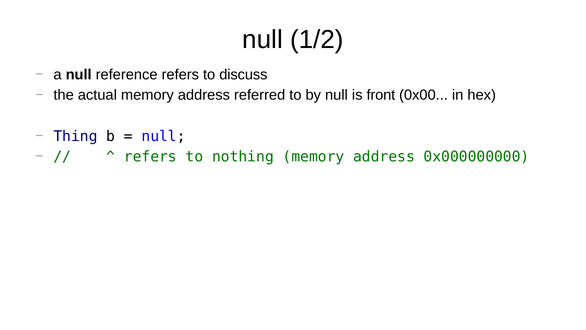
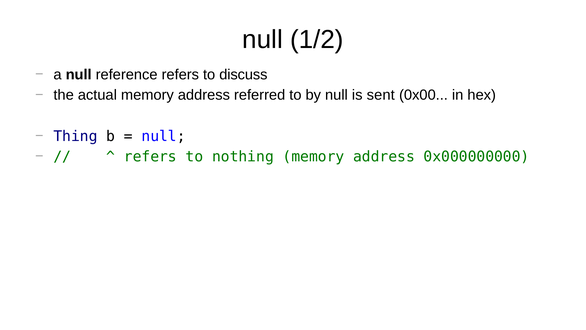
front: front -> sent (381, 95)
